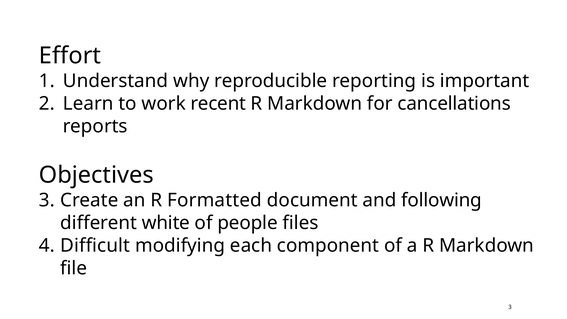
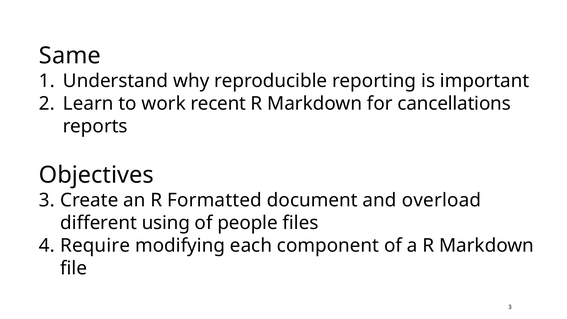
Effort: Effort -> Same (70, 56)
following: following -> overload (441, 200)
white: white -> using (166, 223)
Difficult: Difficult -> Require (95, 245)
